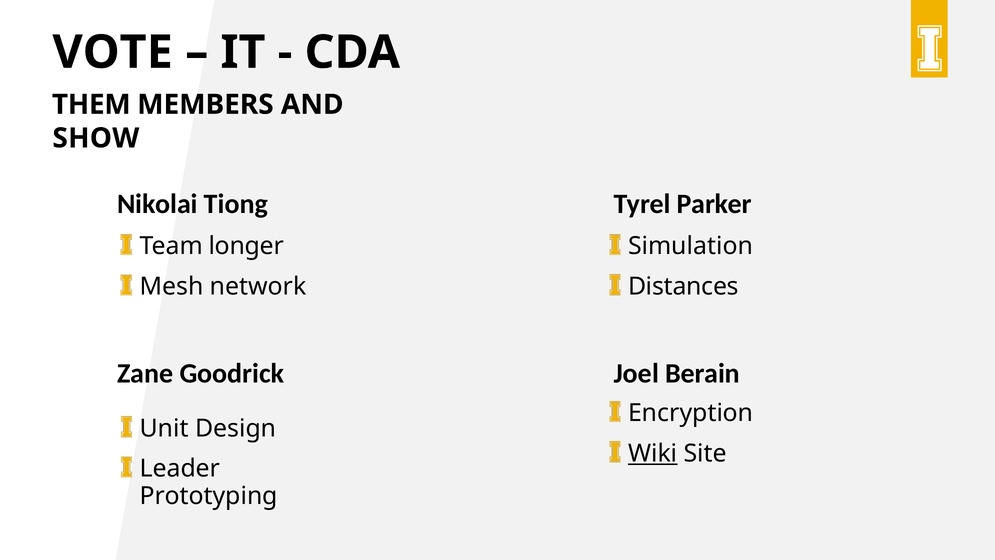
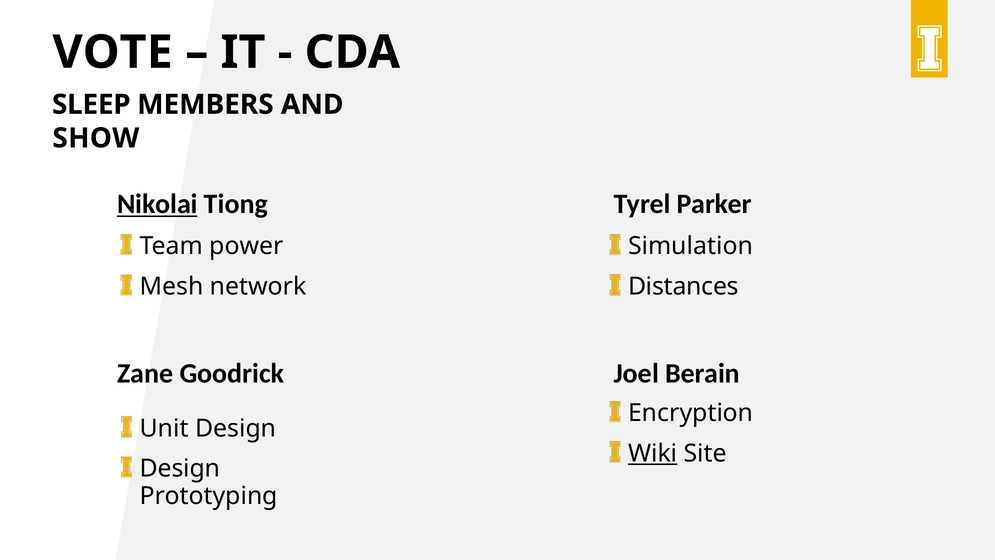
THEM: THEM -> SLEEP (91, 104)
Nikolai underline: none -> present (157, 204)
longer: longer -> power (246, 246)
Leader: Leader -> Design (180, 469)
